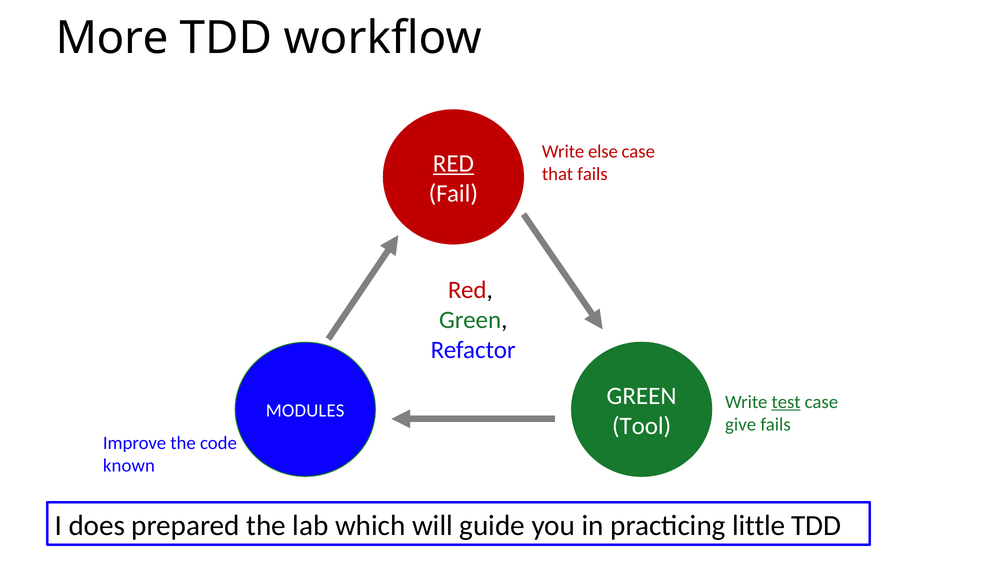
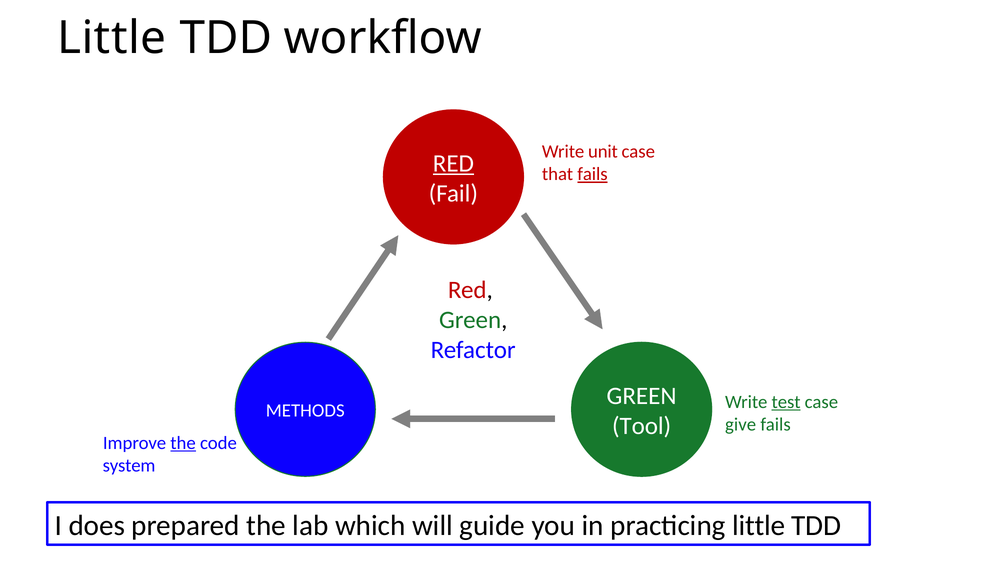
More: More -> Little (112, 38)
else: else -> unit (603, 152)
fails underline: none -> present (592, 174)
MODULES: MODULES -> METHODS (305, 411)
the underline: none -> present (183, 443)
known: known -> system (129, 465)
